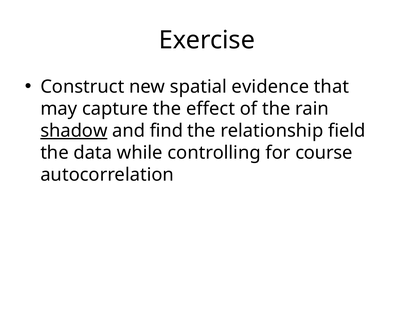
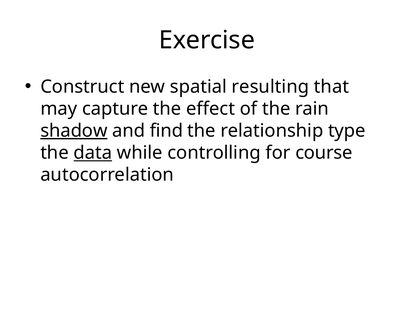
evidence: evidence -> resulting (270, 87)
field: field -> type (347, 131)
data underline: none -> present (93, 153)
